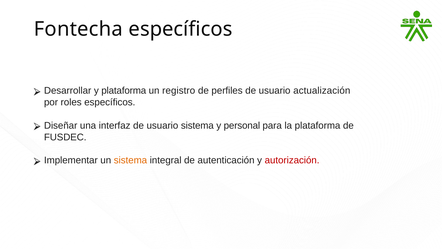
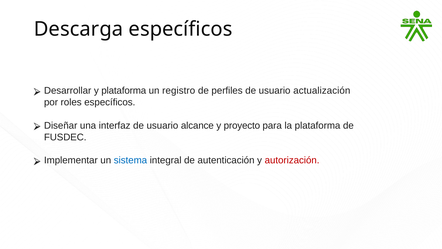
Fontecha: Fontecha -> Descarga (78, 29)
usuario sistema: sistema -> alcance (197, 125)
personal: personal -> proyecto (242, 125)
sistema colour: orange -> blue (130, 160)
